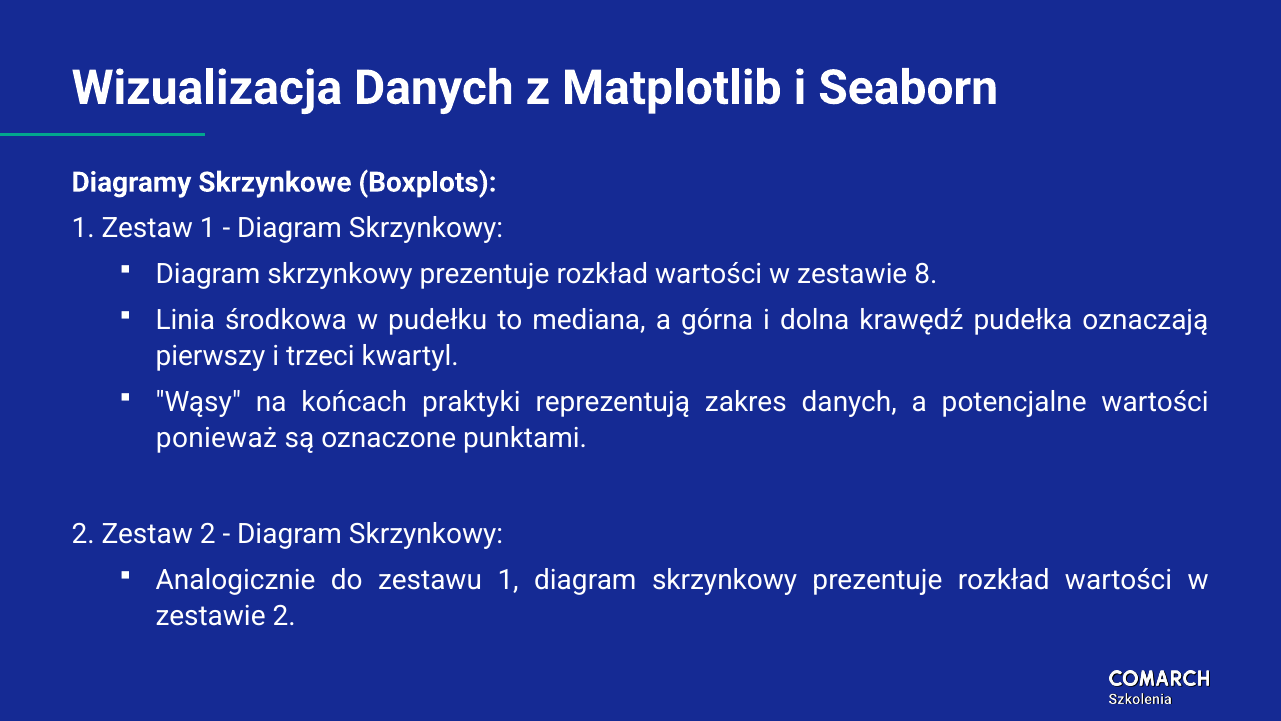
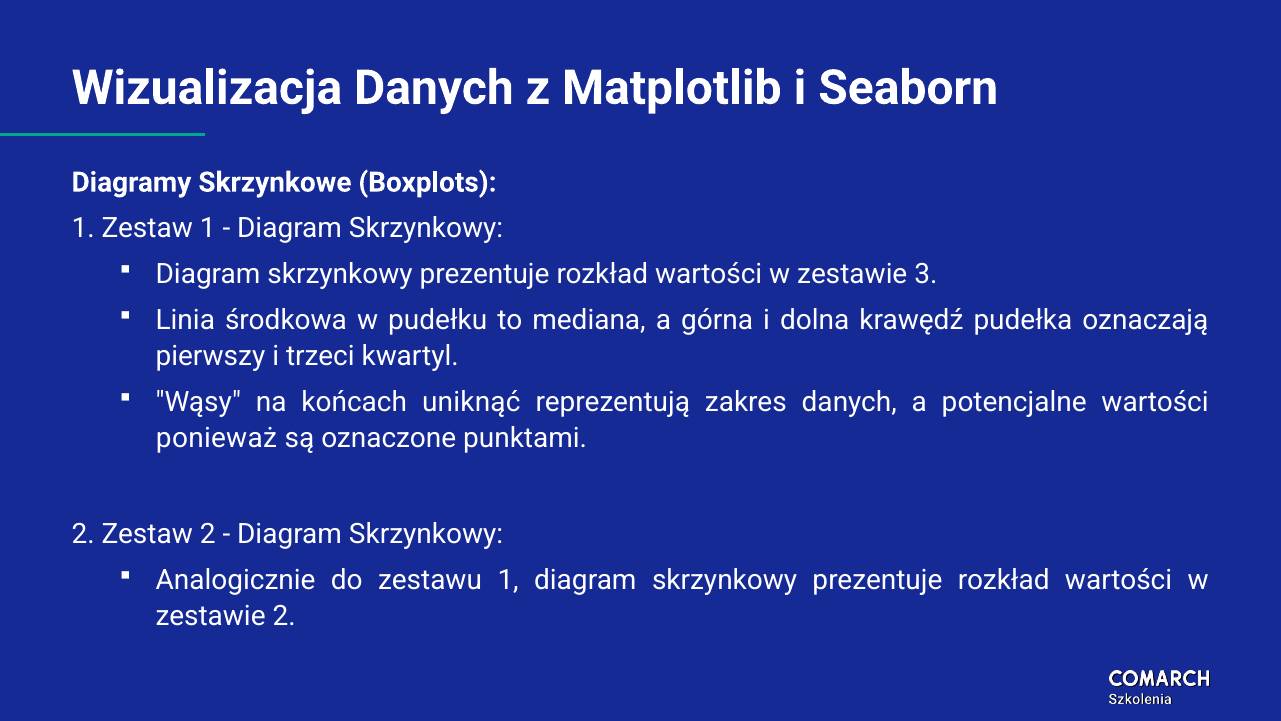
8: 8 -> 3 (926, 274)
praktyki: praktyki -> uniknąć (471, 402)
